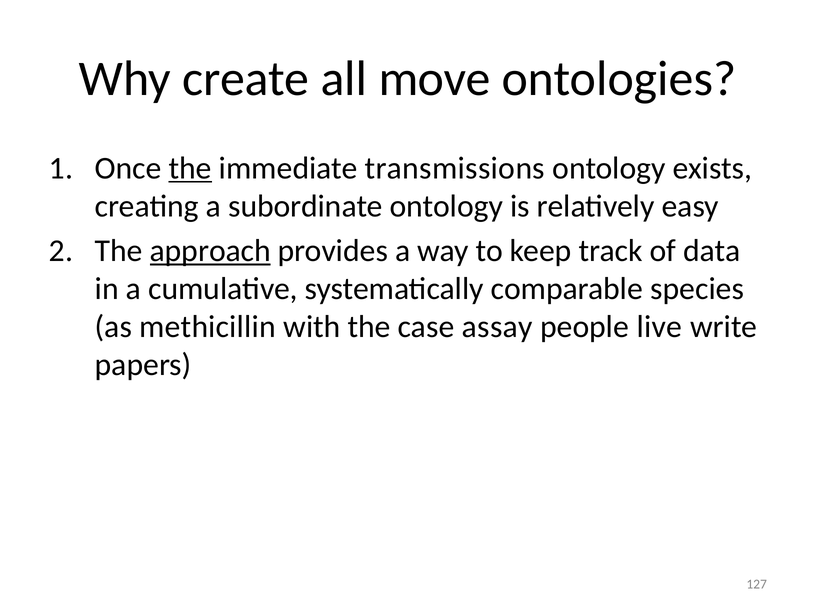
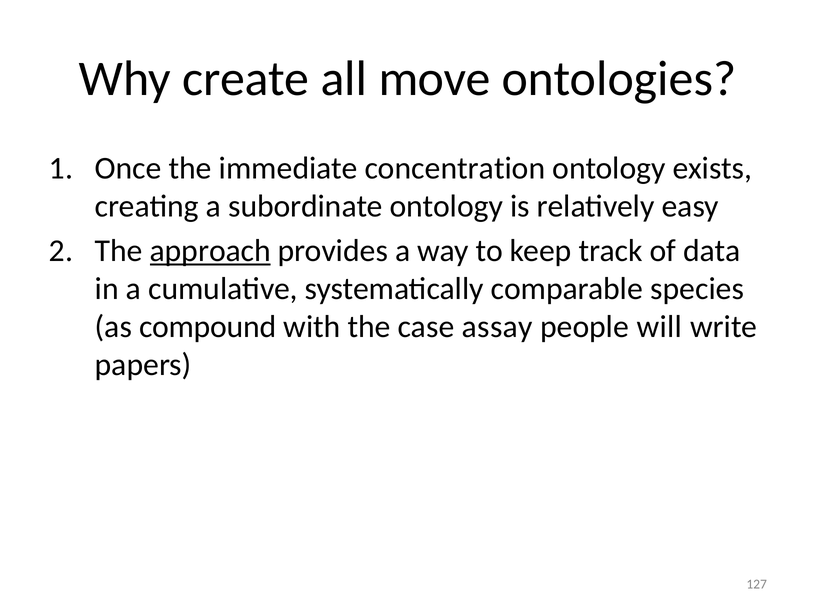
the underline: present -> none (190, 168)
transmissions: transmissions -> concentration (455, 168)
methicillin: methicillin -> compound (208, 327)
live: live -> will (659, 327)
